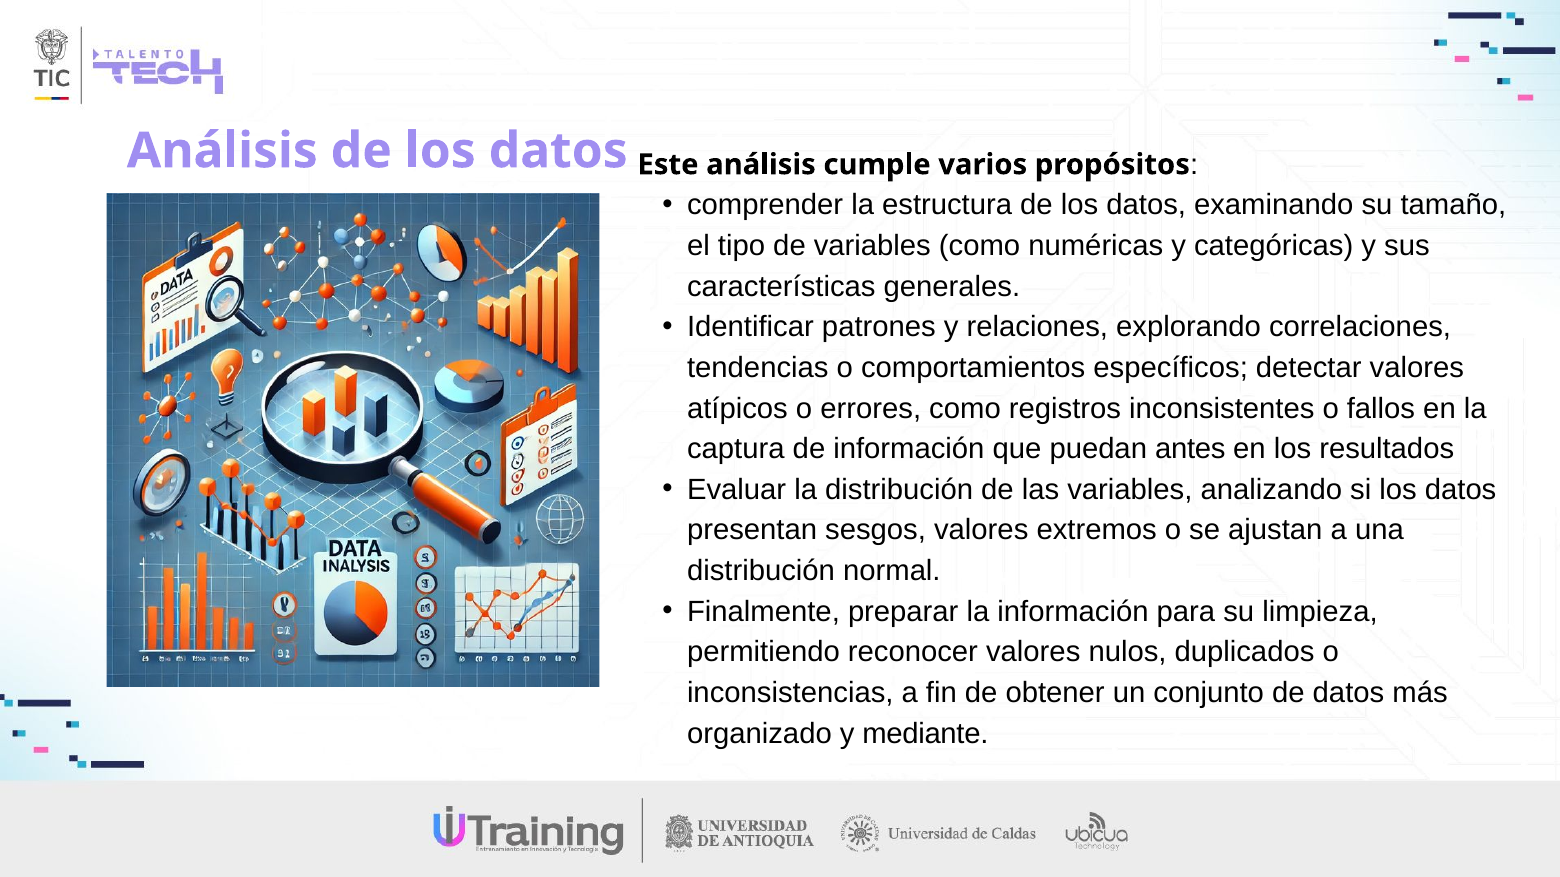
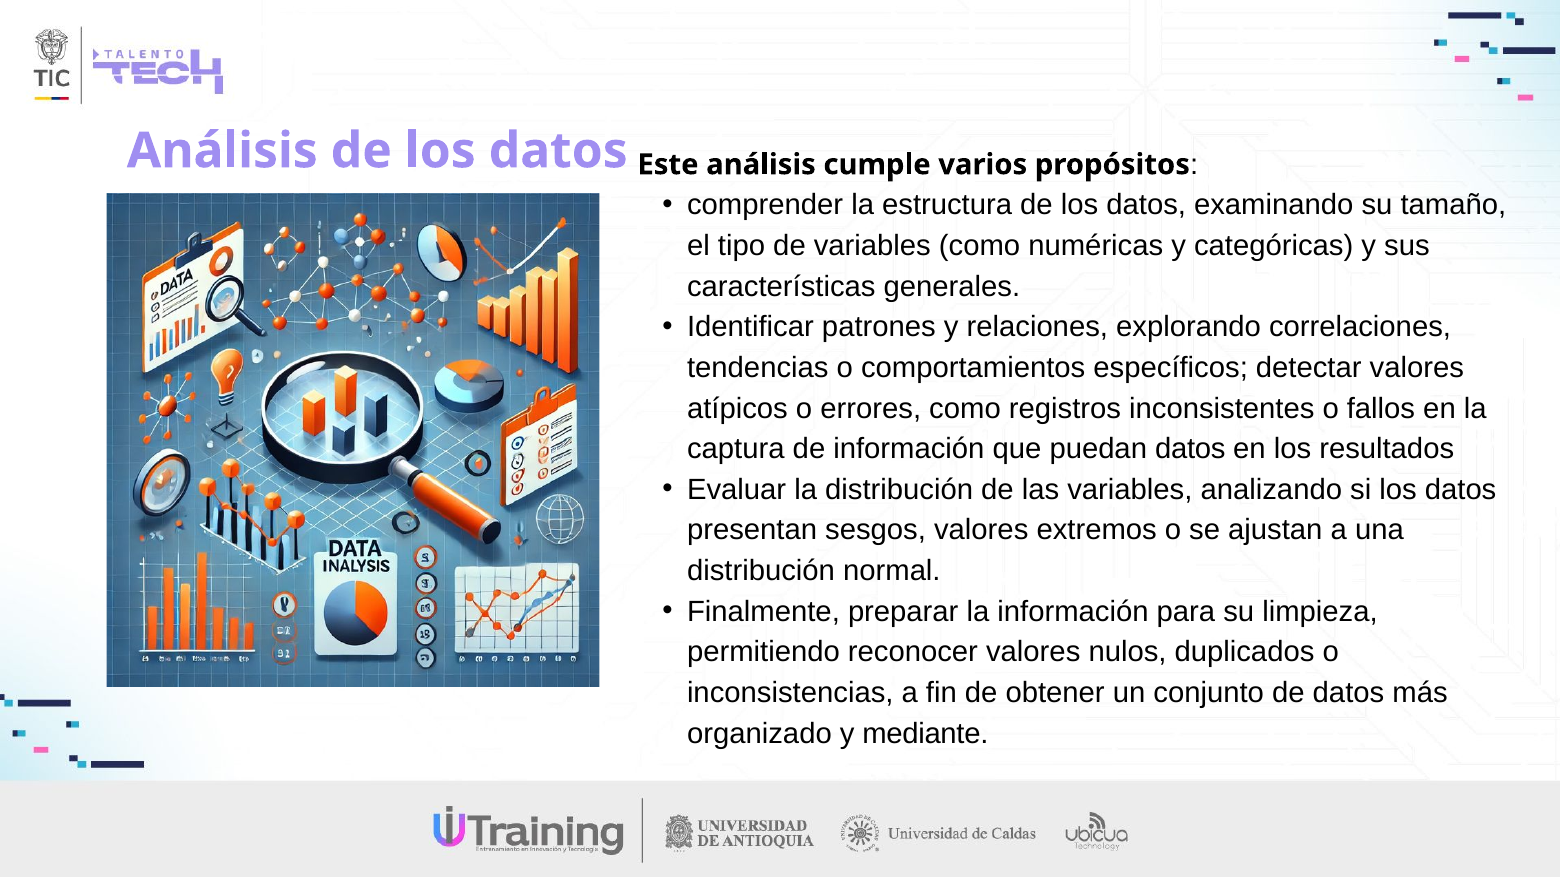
puedan antes: antes -> datos (1190, 449)
